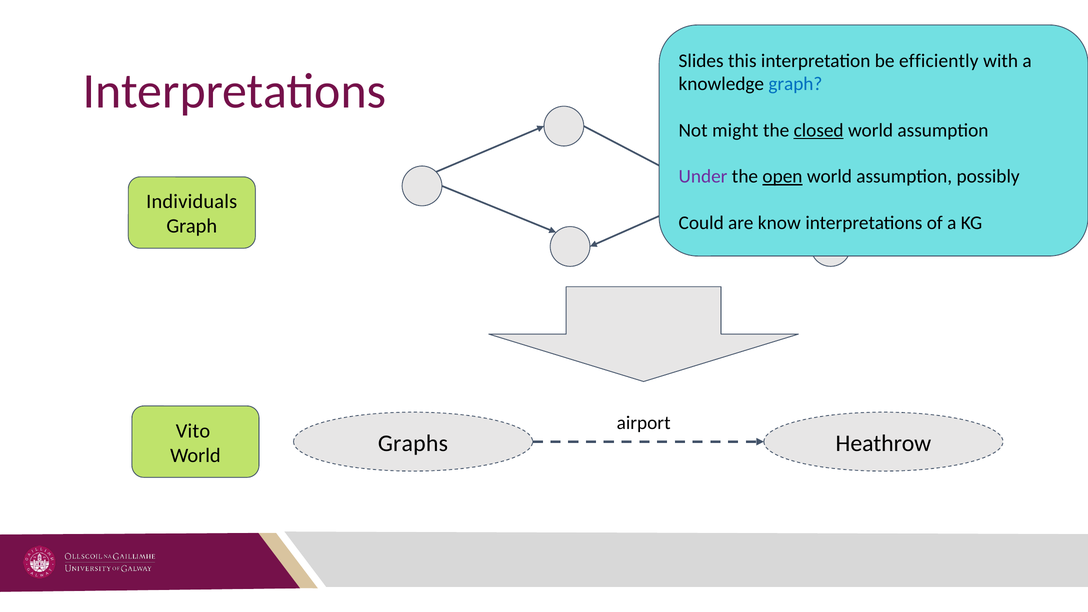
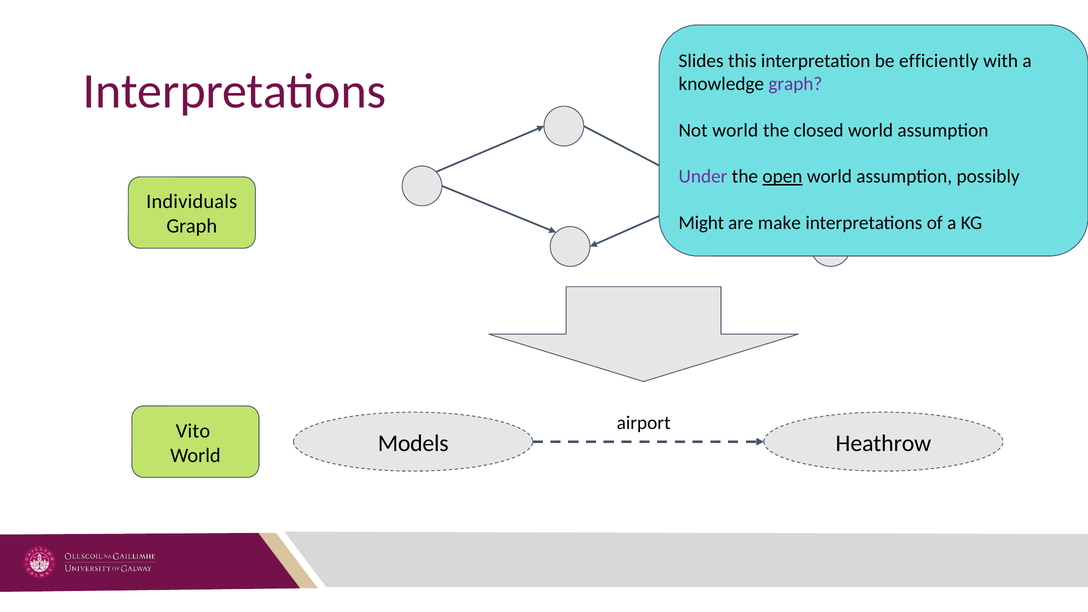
graph colour: blue -> purple (795, 84)
Not might: might -> world (735, 130)
closed underline: present -> none (819, 130)
Could: Could -> Might (701, 223)
know: know -> make (779, 223)
Graphs: Graphs -> Models (413, 443)
